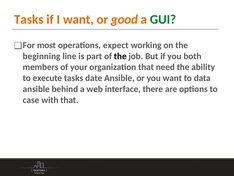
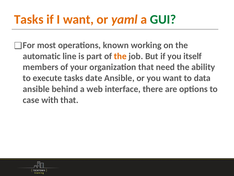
good: good -> yaml (124, 19)
expect: expect -> known (116, 45)
beginning: beginning -> automatic (42, 56)
the colour: black -> orange (120, 56)
both: both -> itself (193, 56)
